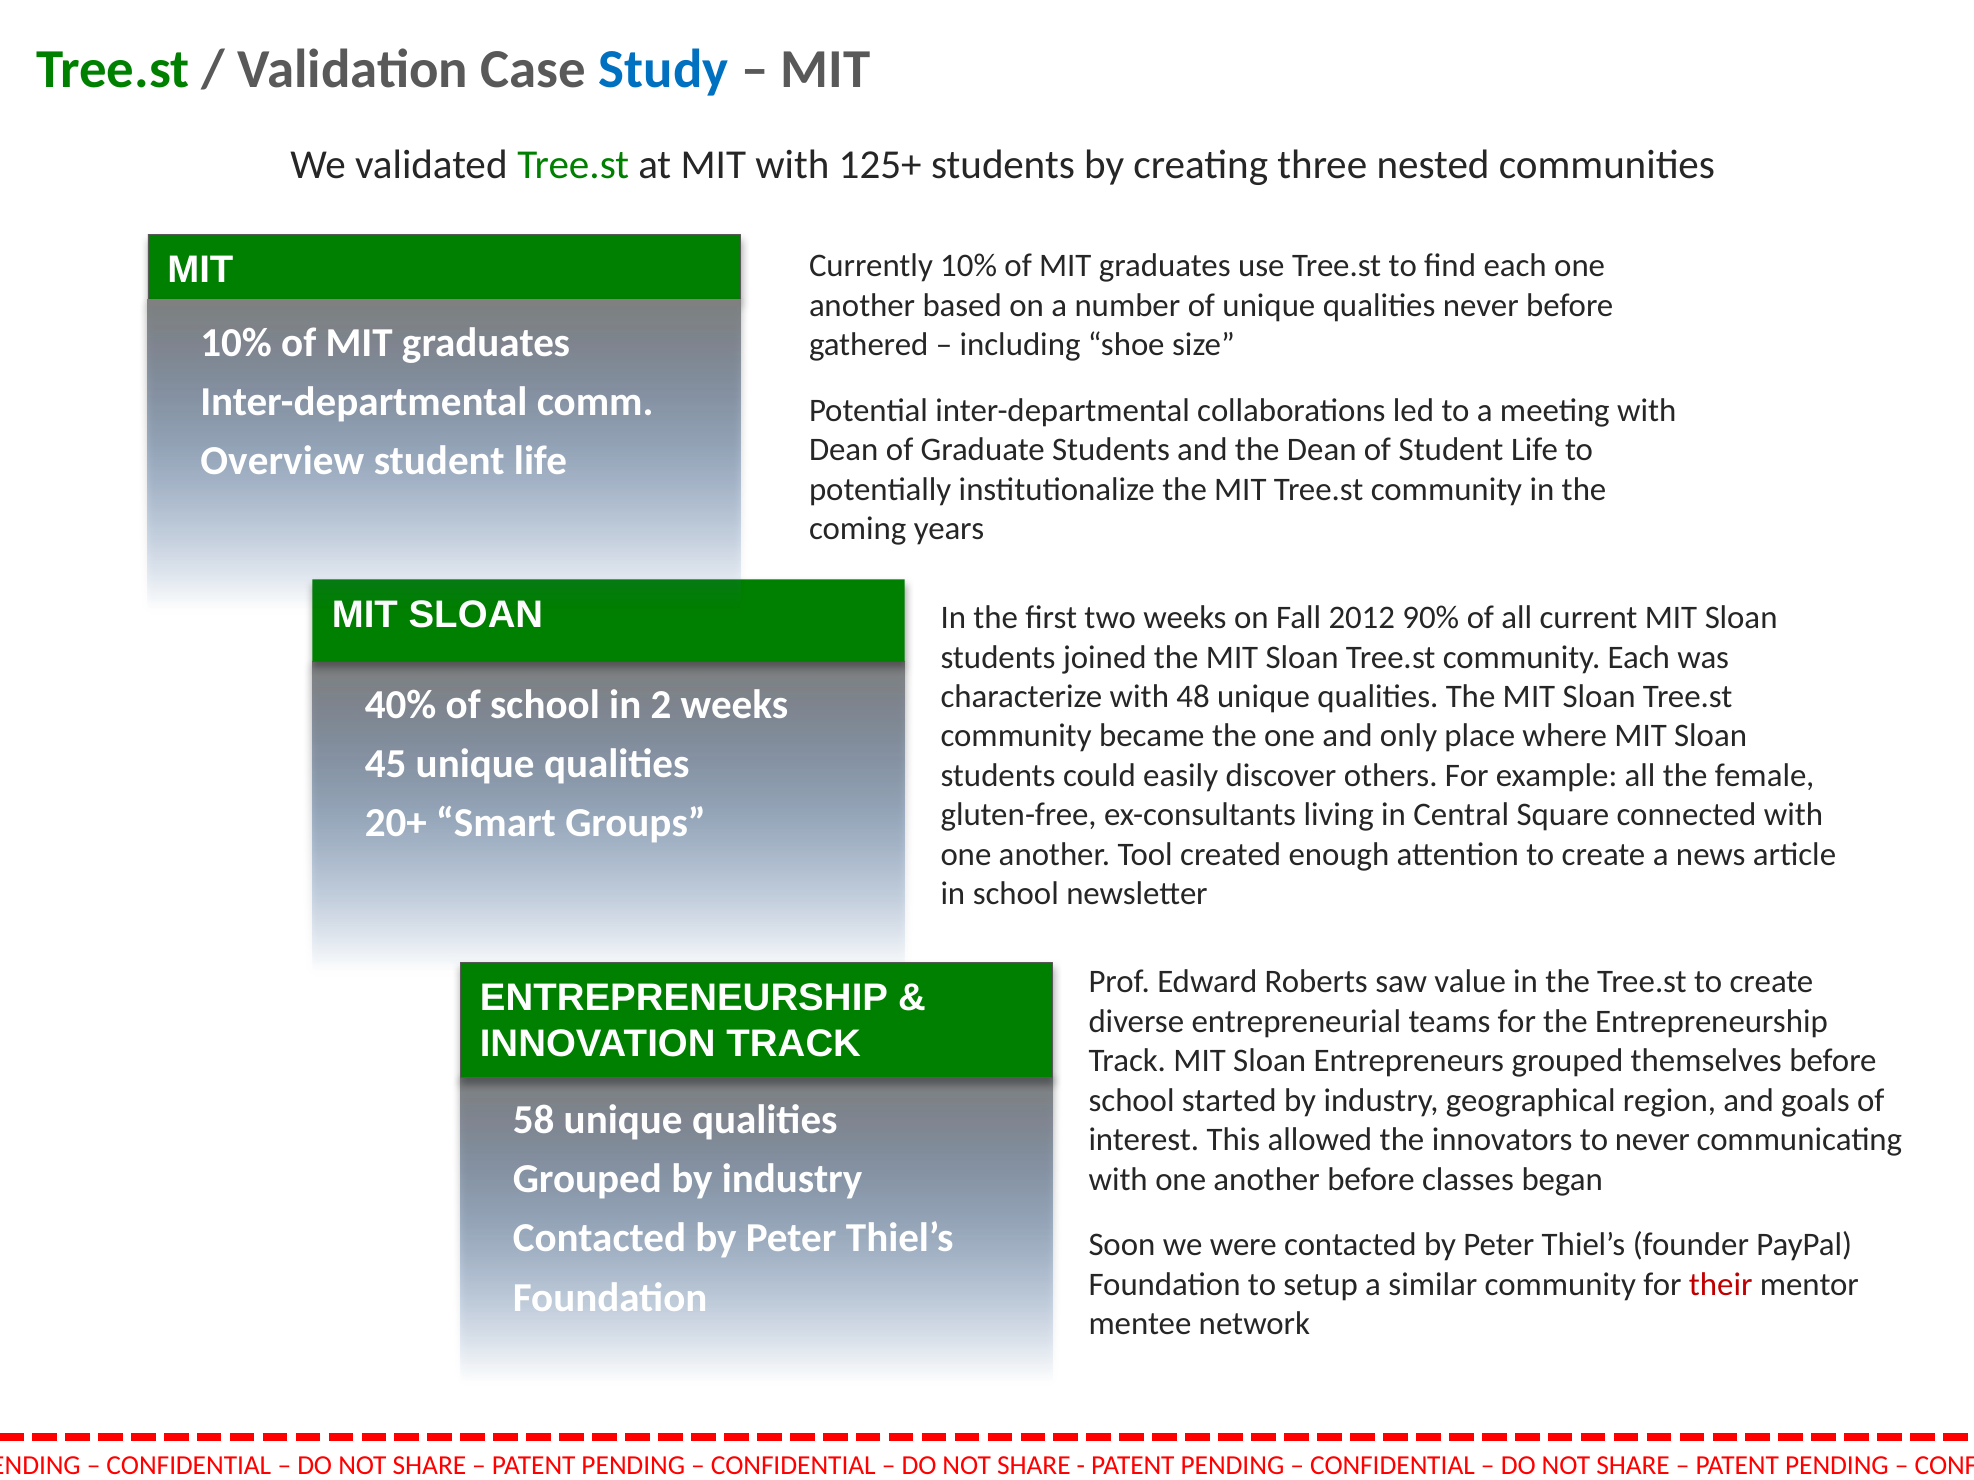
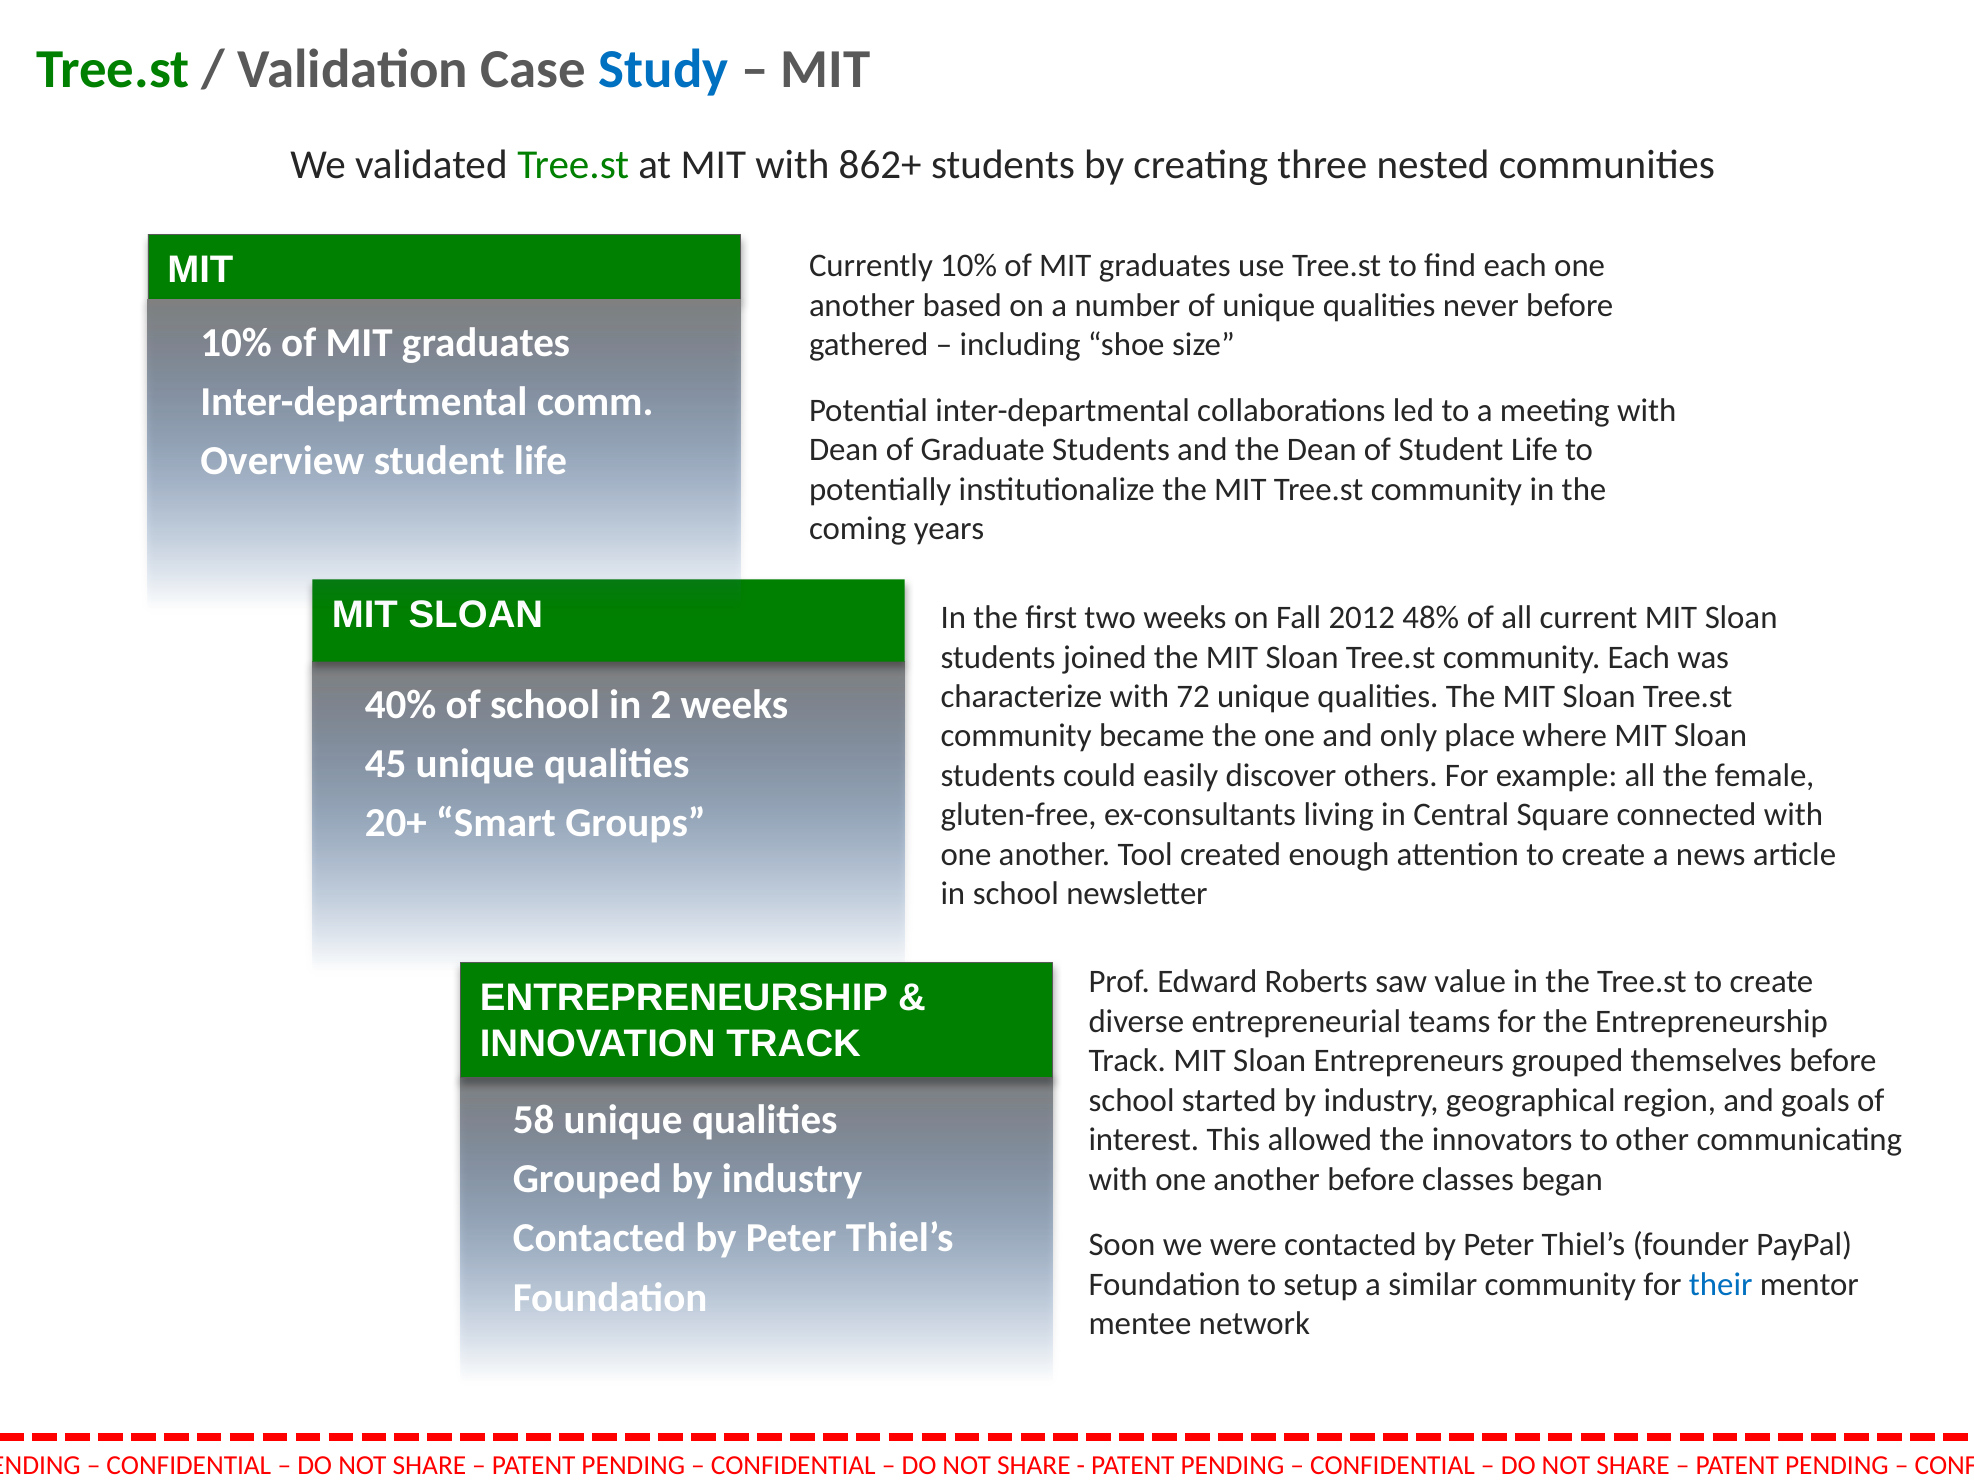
125+: 125+ -> 862+ (880, 165)
90%: 90% -> 48% (1431, 618)
48: 48 -> 72 (1193, 697)
to never: never -> other (1652, 1140)
their colour: red -> blue (1721, 1285)
